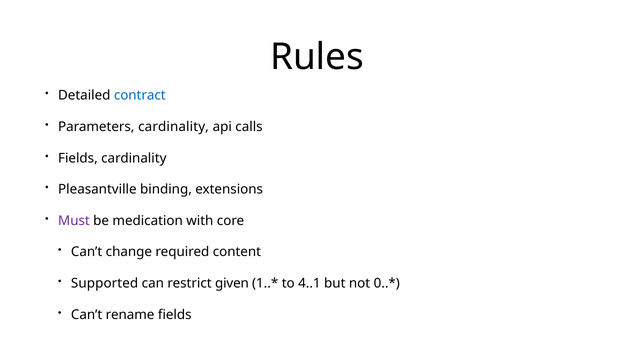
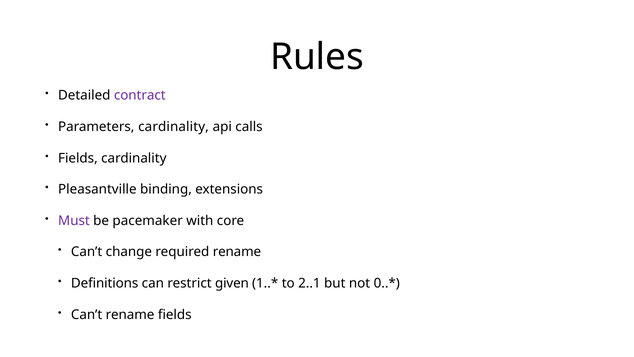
contract colour: blue -> purple (140, 95)
medication: medication -> pacemaker (148, 220)
required content: content -> rename (237, 252)
Supported: Supported -> Definitions (105, 283)
4..1: 4..1 -> 2..1 (309, 283)
